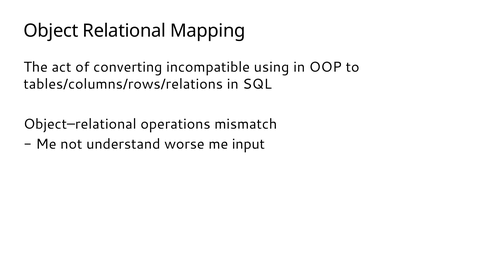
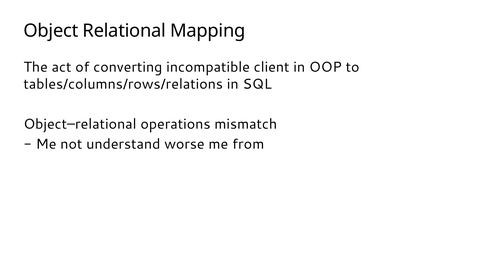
using: using -> client (272, 67)
input: input -> from (248, 144)
